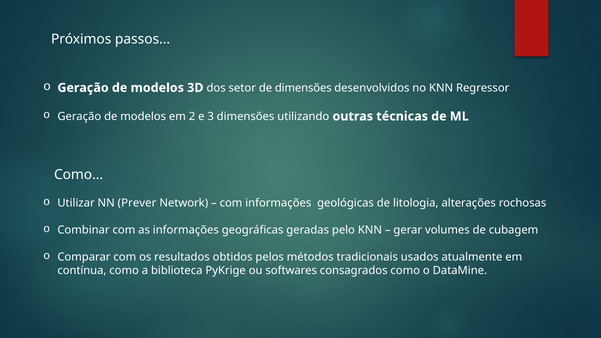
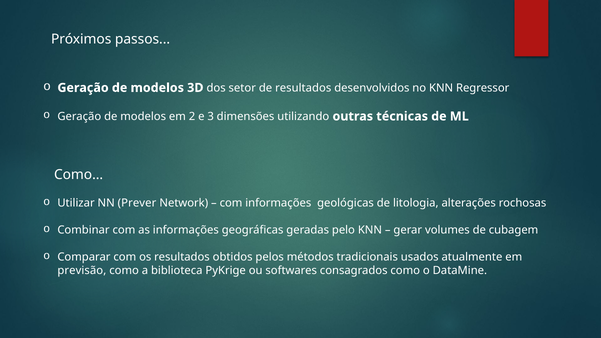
de dimensões: dimensões -> resultados (303, 88)
contínua: contínua -> previsão (82, 271)
